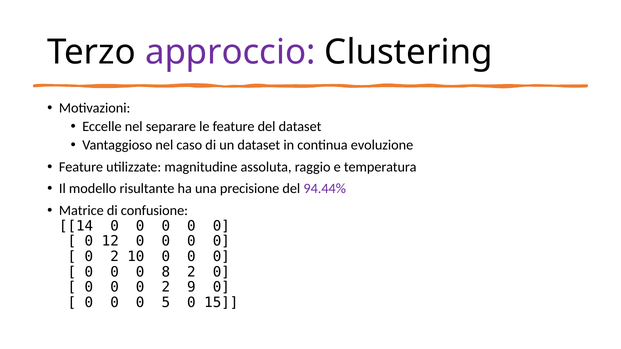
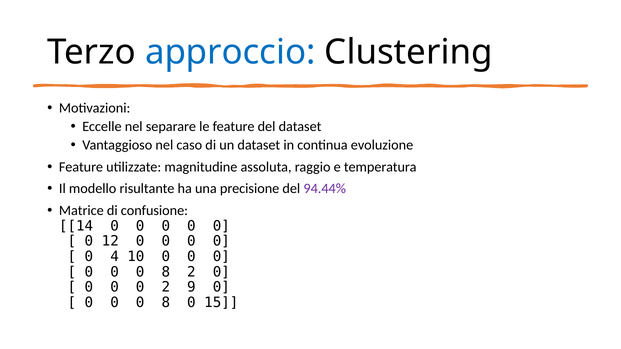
approccio colour: purple -> blue (230, 52)
2: 2 -> 4 (115, 257)
5: 5 -> 8 (166, 303)
